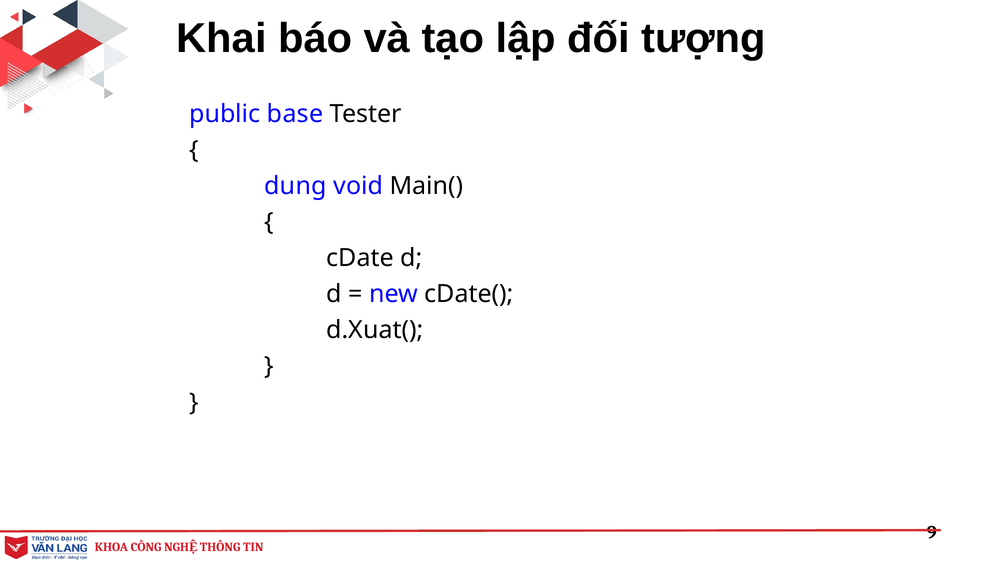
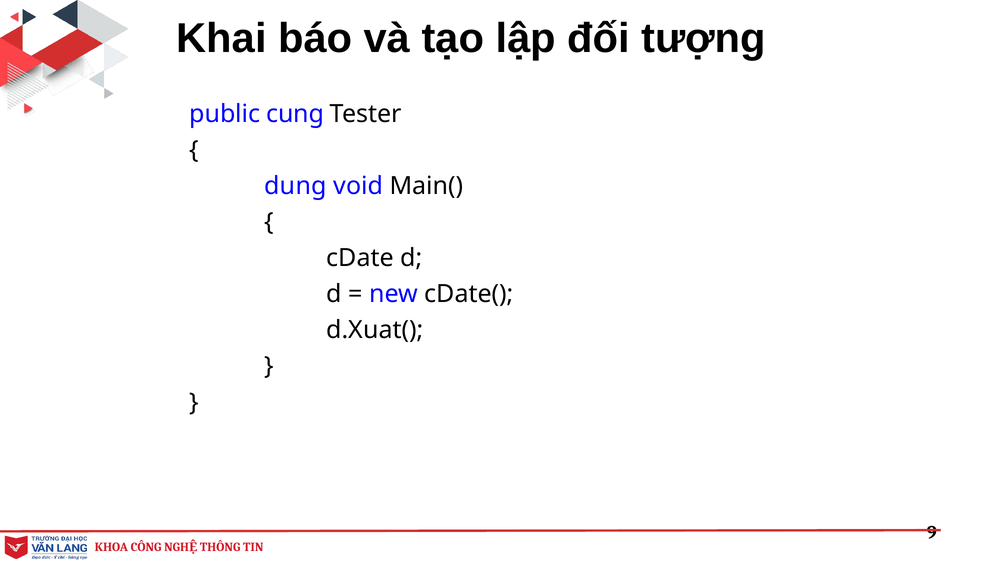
base: base -> cung (295, 114)
